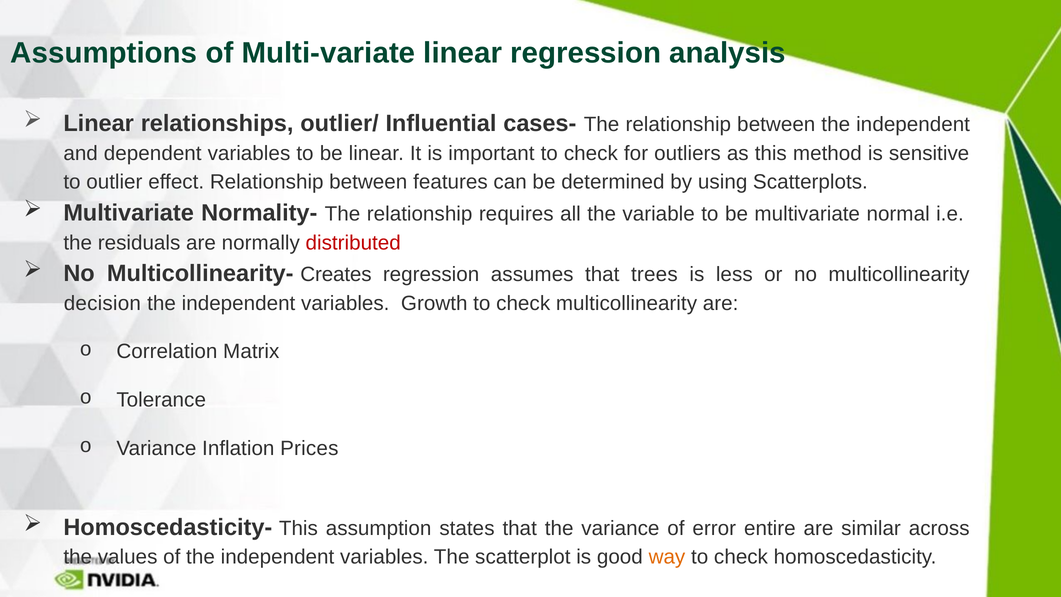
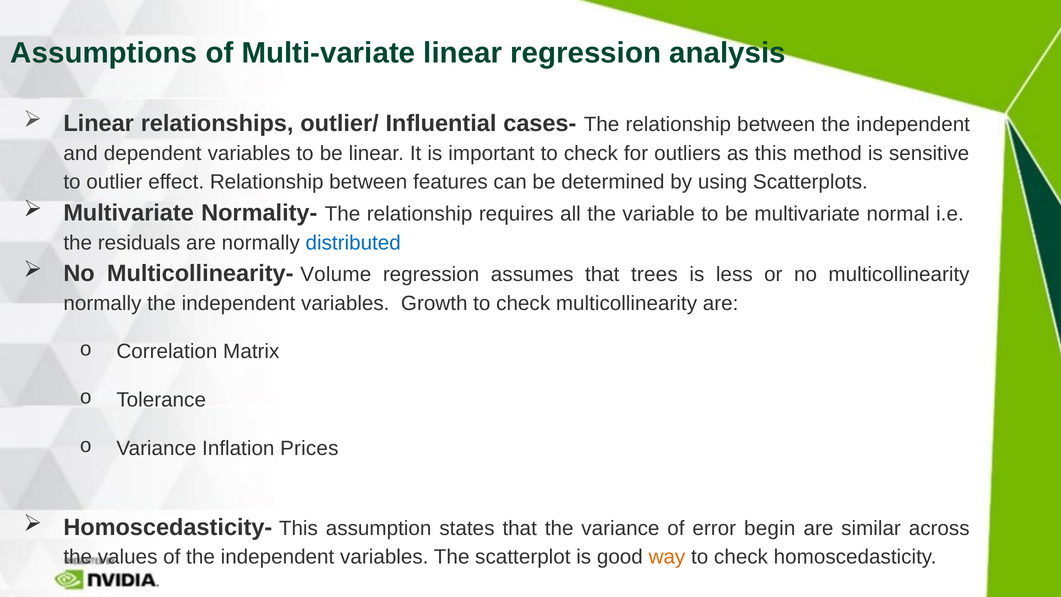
distributed colour: red -> blue (353, 243)
Creates: Creates -> Volume (336, 274)
decision: decision -> normally (102, 303)
entire: entire -> begin (770, 528)
